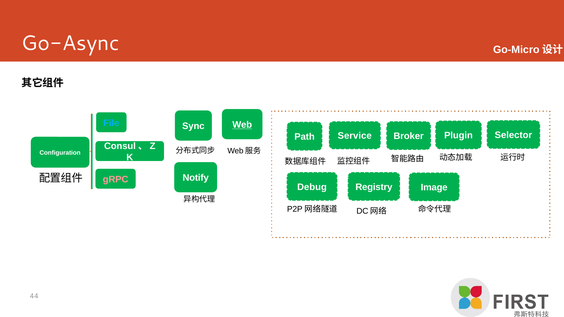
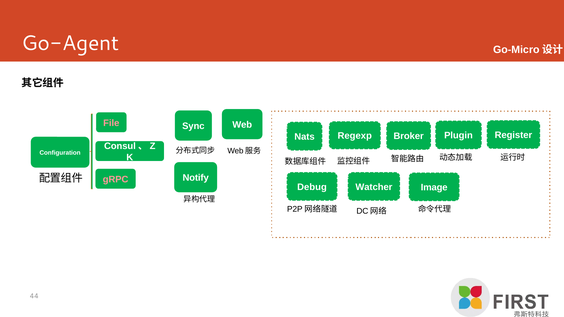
Go-Async: Go-Async -> Go-Agent (70, 43)
File colour: light blue -> pink (111, 123)
Web underline: present -> none (242, 125)
Selector: Selector -> Register (513, 135)
Service: Service -> Regexp (355, 136)
Path: Path -> Nats (305, 137)
Registry: Registry -> Watcher (374, 187)
